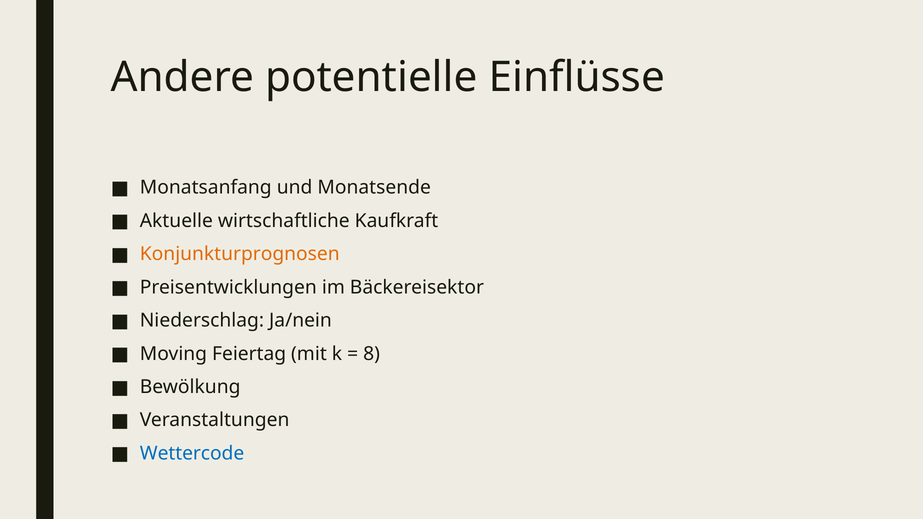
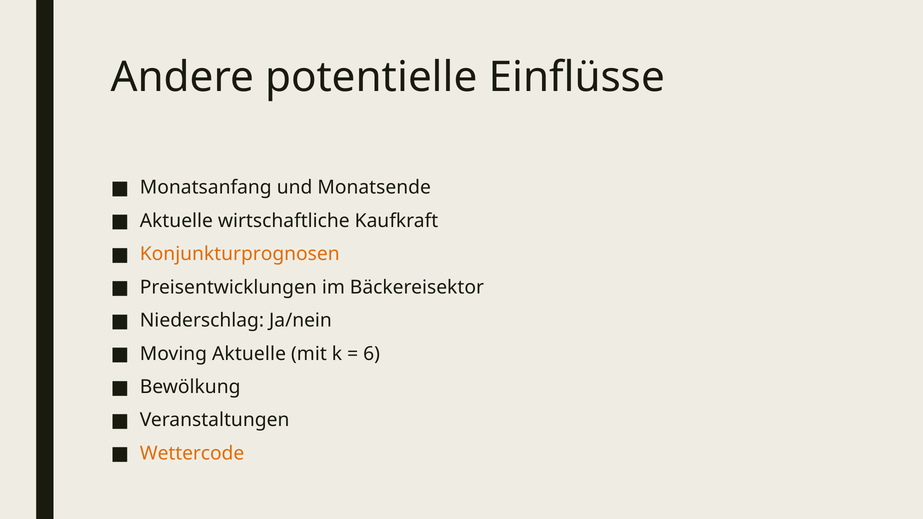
Moving Feiertag: Feiertag -> Aktuelle (249, 354)
8: 8 -> 6 (372, 354)
Wettercode colour: blue -> orange (192, 454)
